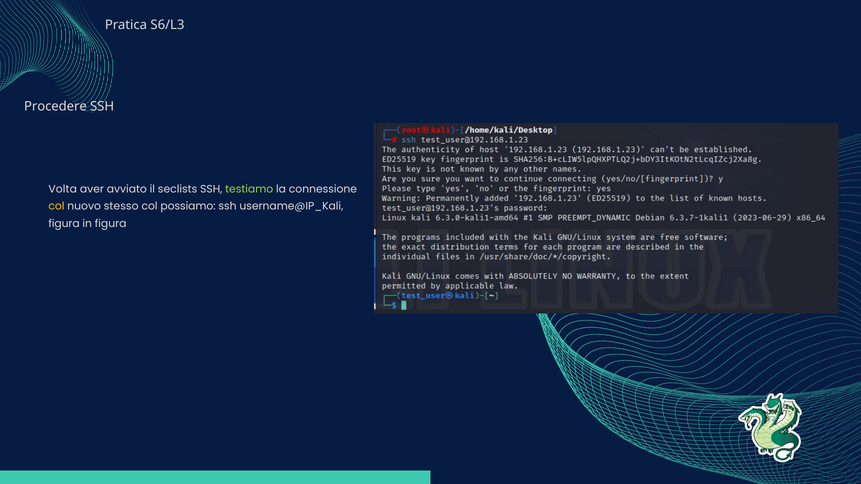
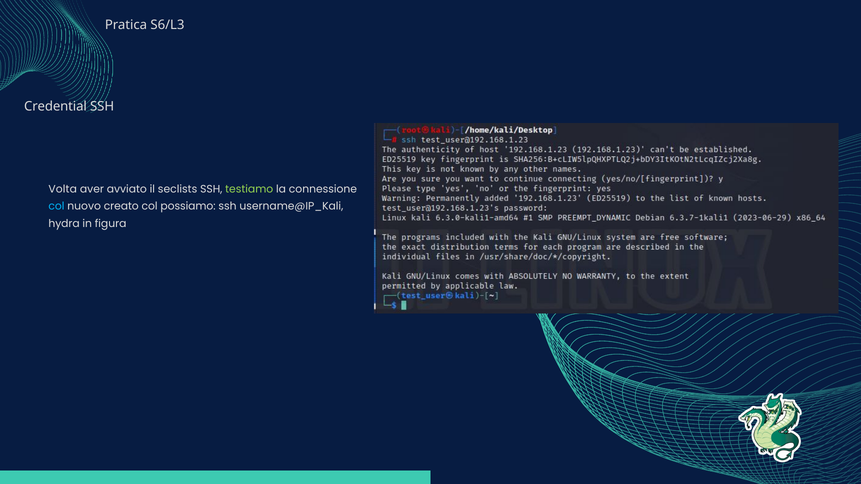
Procedere: Procedere -> Credential (55, 107)
col colour: yellow -> light blue (56, 206)
stesso: stesso -> creato (121, 206)
figura: figura -> hydra (64, 224)
